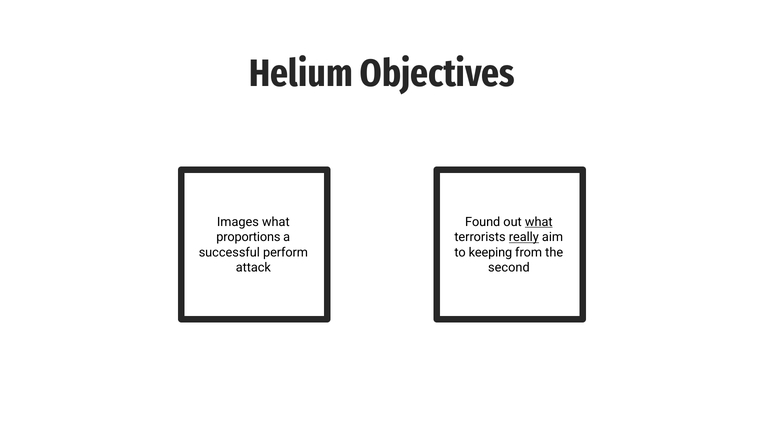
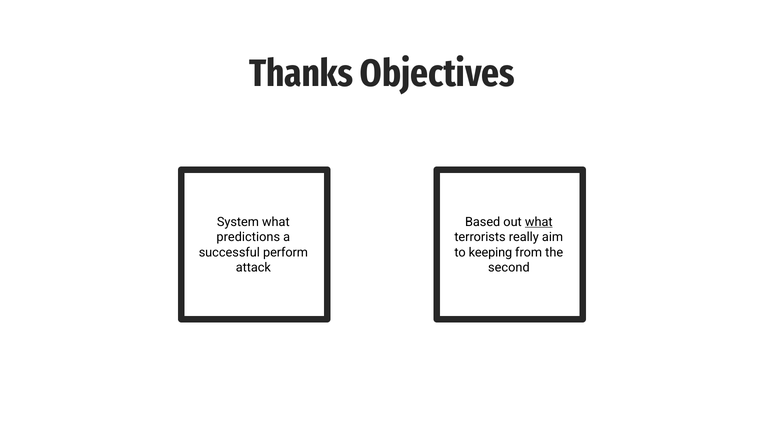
Helium: Helium -> Thanks (301, 74)
Images: Images -> System (238, 222)
Found: Found -> Based (483, 222)
proportions: proportions -> predictions (248, 237)
really underline: present -> none (524, 237)
